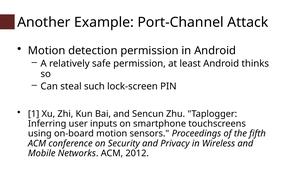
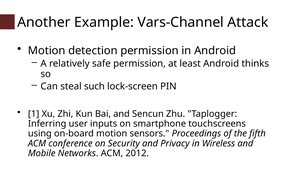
Port-Channel: Port-Channel -> Vars-Channel (181, 22)
